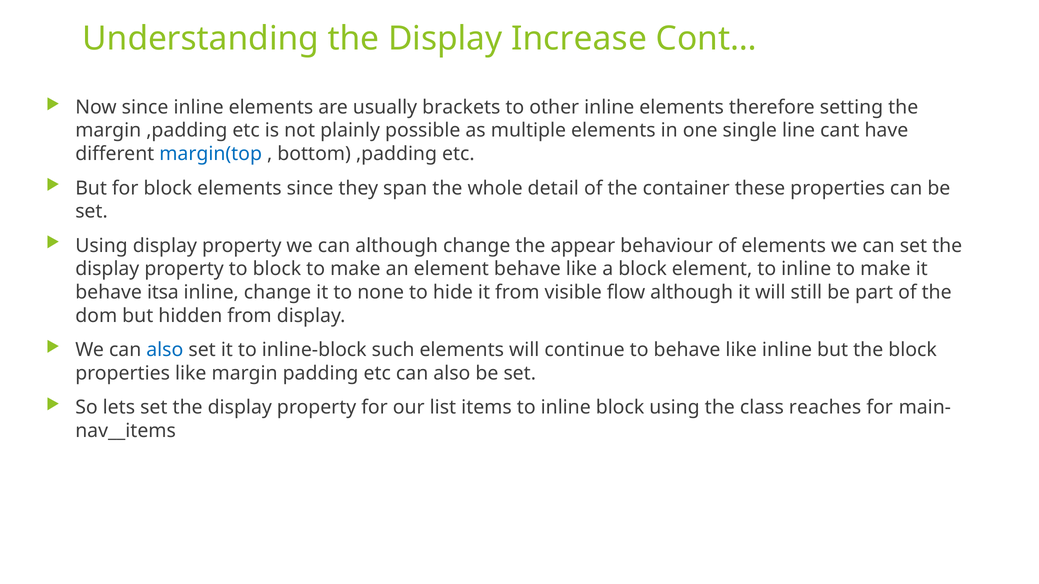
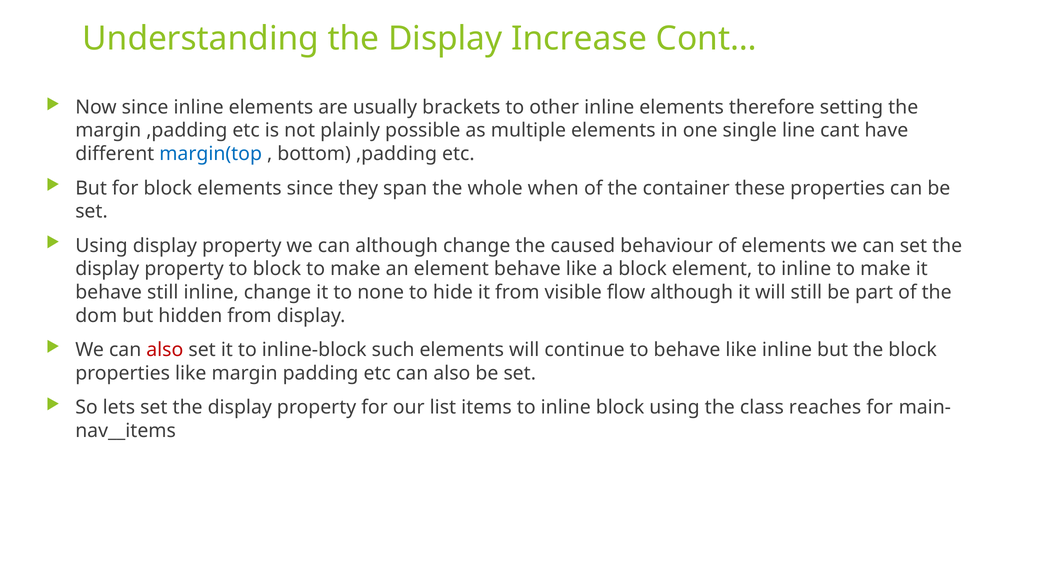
detail: detail -> when (553, 188)
appear: appear -> caused (583, 246)
behave itsa: itsa -> still (163, 293)
also colour: blue -> red (165, 350)
